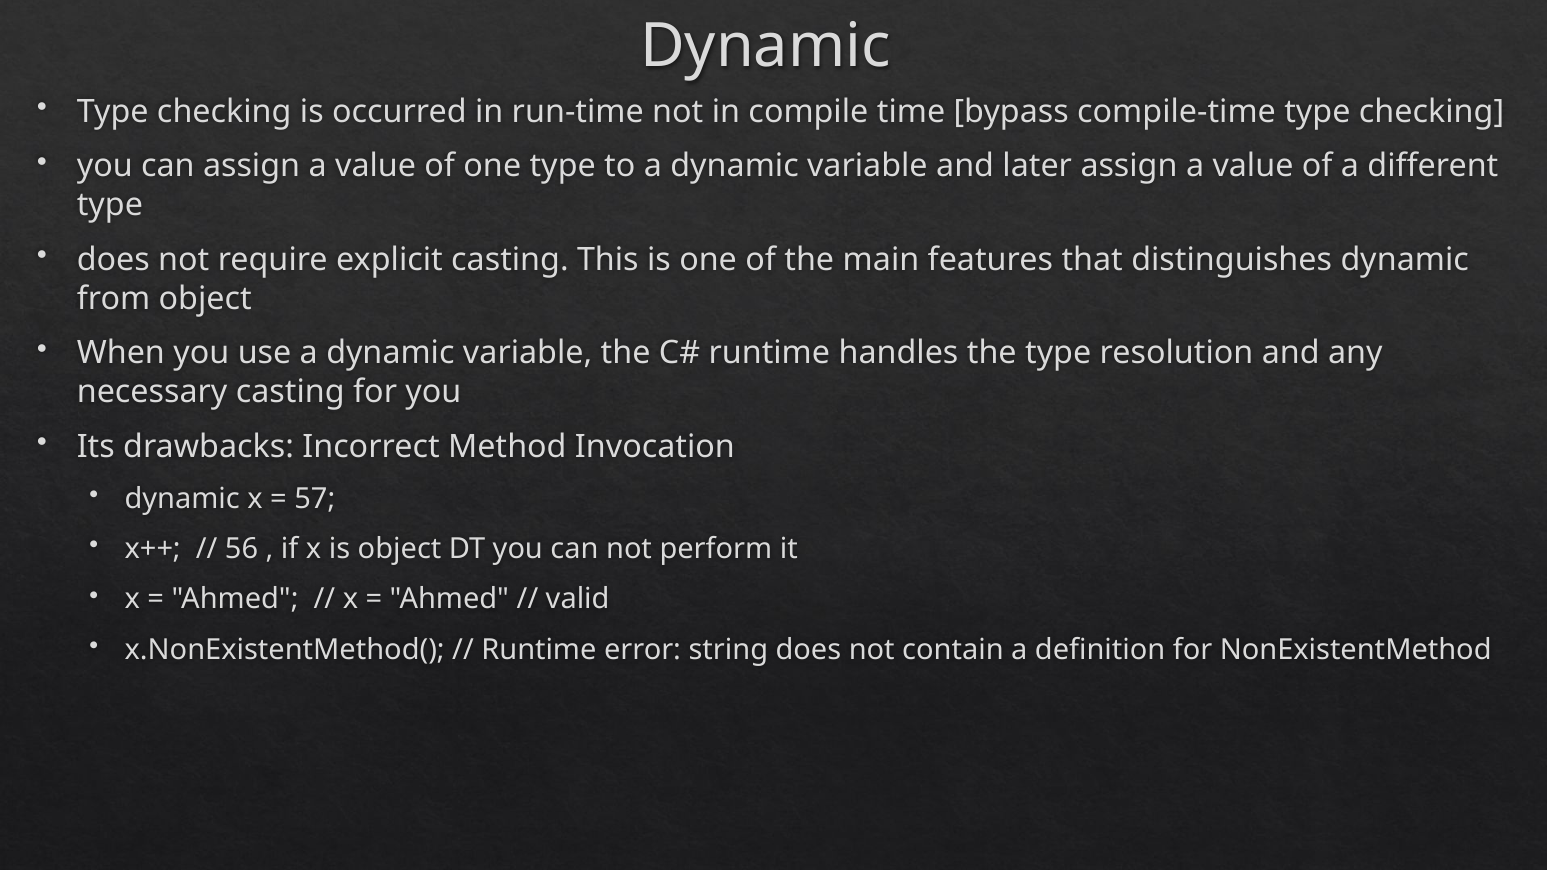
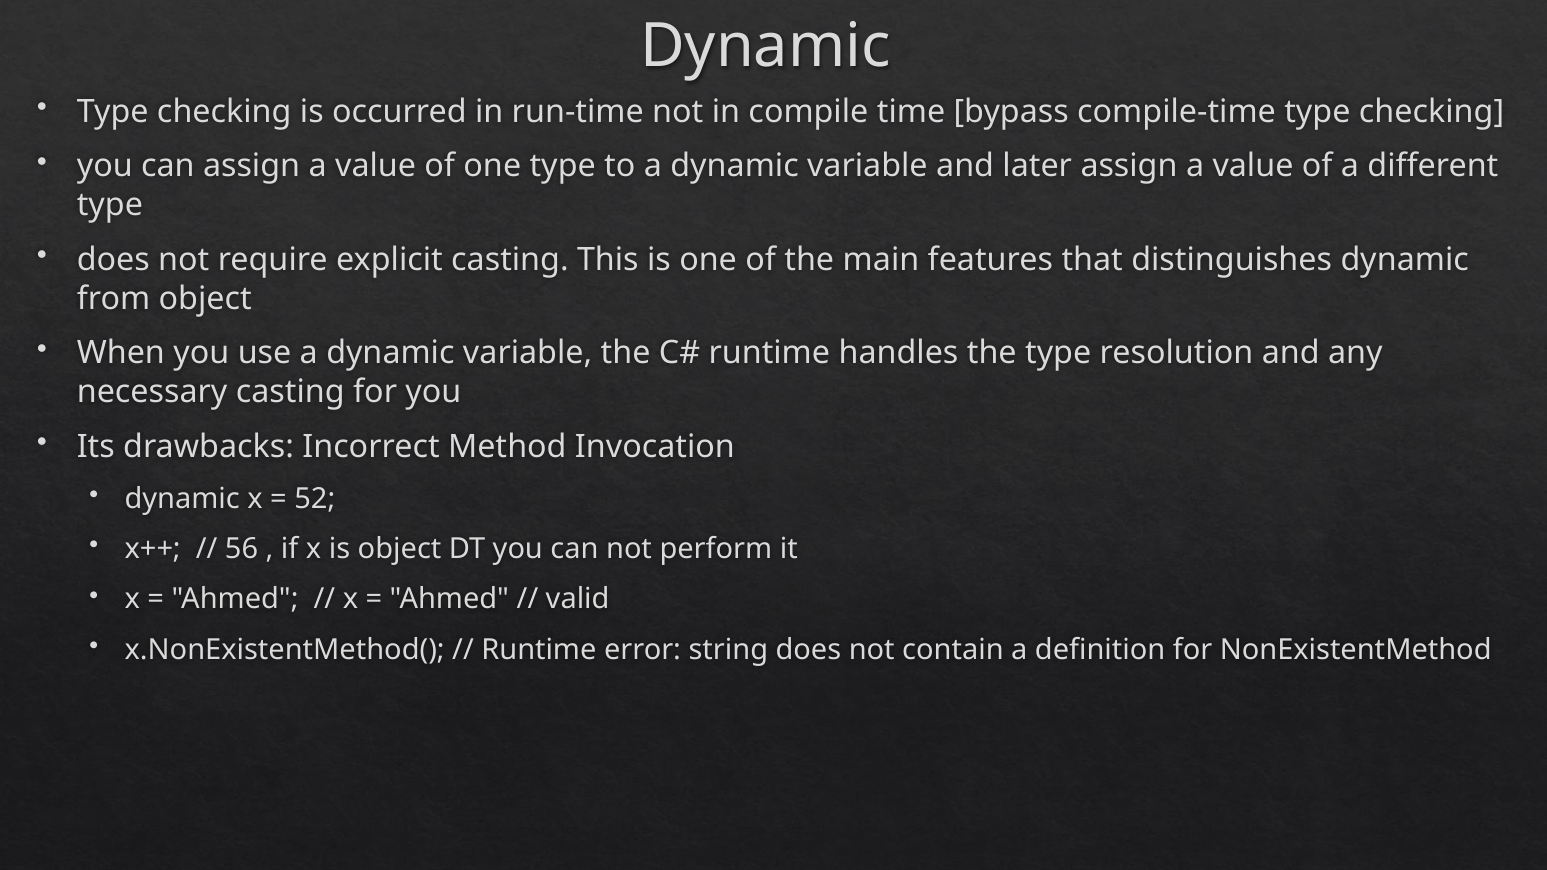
57: 57 -> 52 (315, 499)
